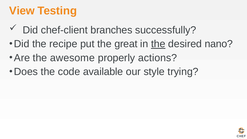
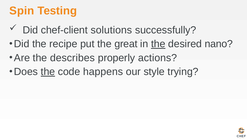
View: View -> Spin (22, 11)
branches: branches -> solutions (111, 30)
awesome: awesome -> describes (72, 58)
the underline: none -> present (48, 72)
available: available -> happens (103, 72)
